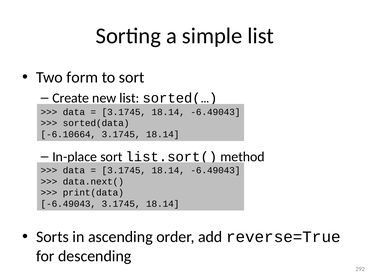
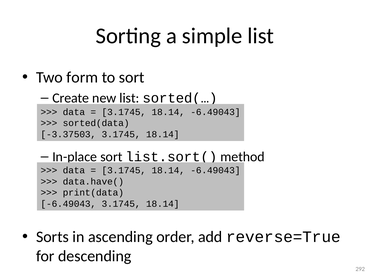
-6.10664: -6.10664 -> -3.37503 (68, 134)
data.next(: data.next( -> data.have( (93, 181)
